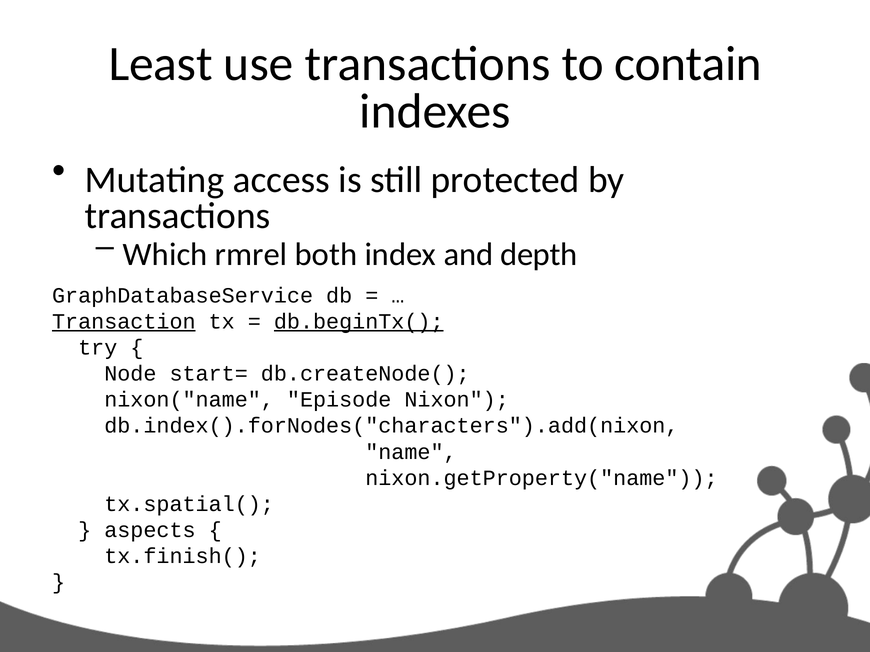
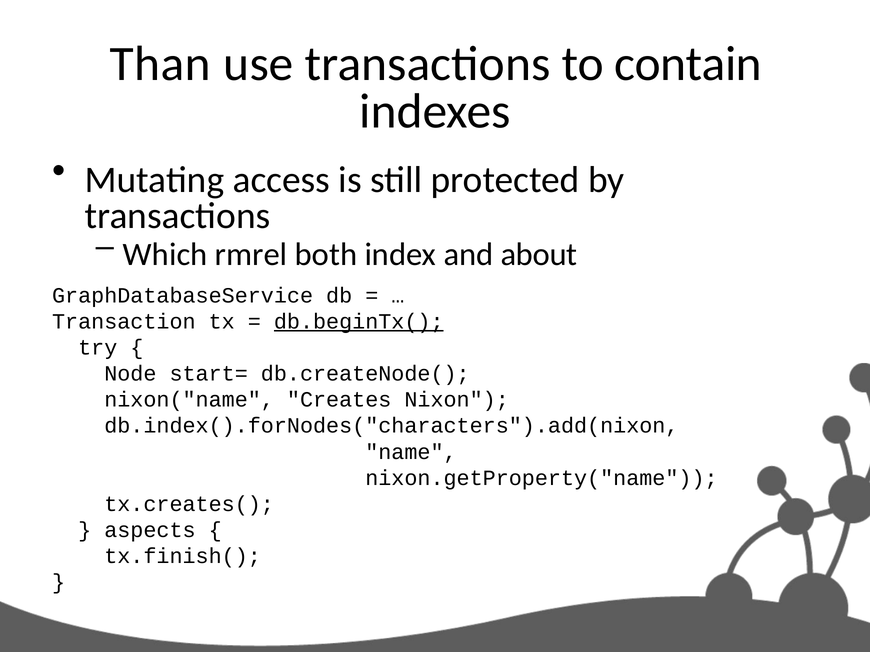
Least: Least -> Than (160, 64)
depth: depth -> about (539, 255)
Transaction underline: present -> none (124, 322)
Episode: Episode -> Creates (339, 400)
tx.spatial(: tx.spatial( -> tx.creates( (189, 504)
